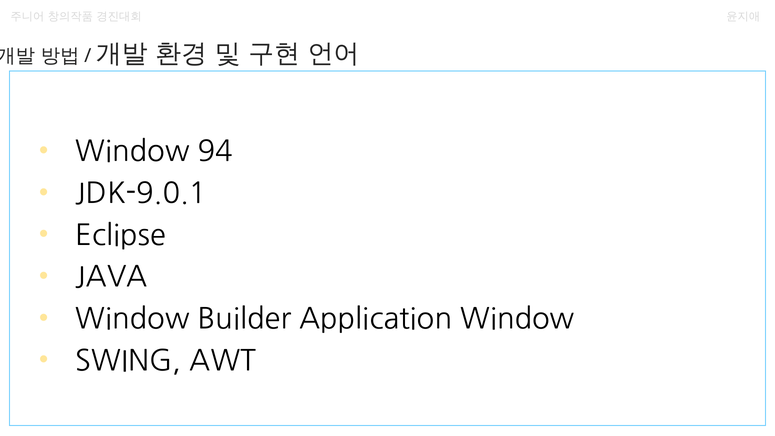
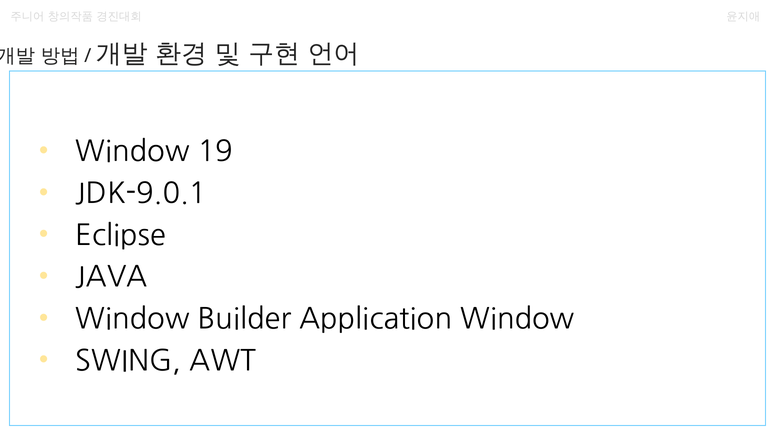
94: 94 -> 19 (216, 152)
